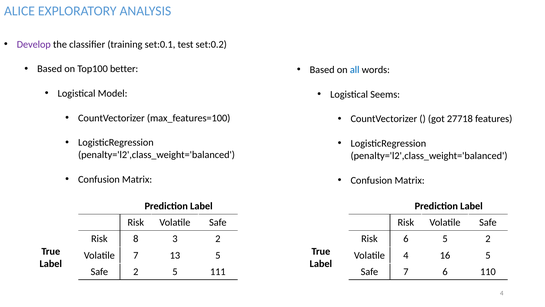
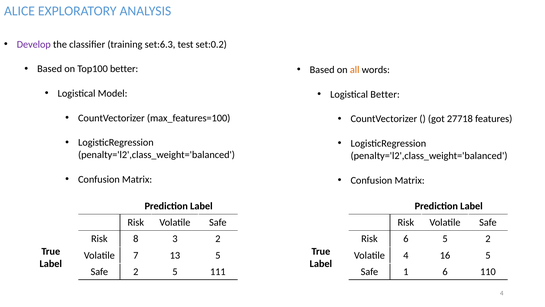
set:0.1: set:0.1 -> set:6.3 (160, 44)
all colour: blue -> orange (355, 70)
Logistical Seems: Seems -> Better (385, 94)
Safe 7: 7 -> 1 (406, 271)
